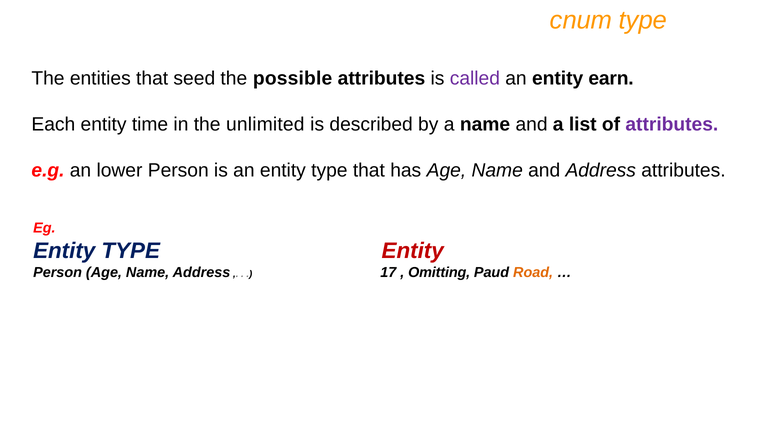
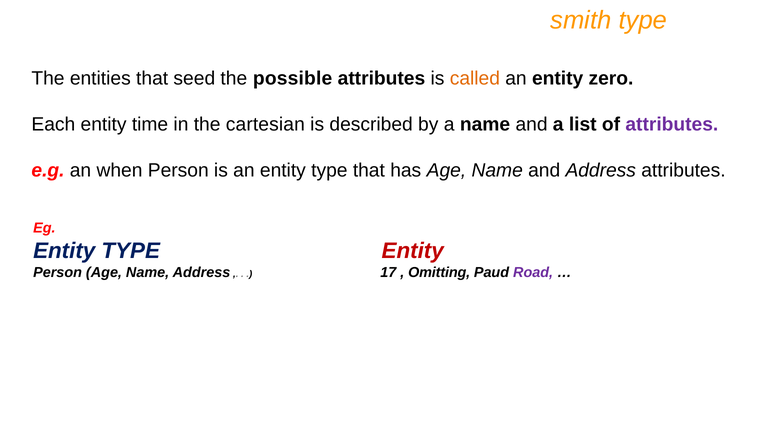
cnum: cnum -> smith (581, 20)
called colour: purple -> orange (475, 78)
earn: earn -> zero (611, 78)
unlimited: unlimited -> cartesian (265, 124)
lower: lower -> when (120, 170)
Road colour: orange -> purple (533, 272)
